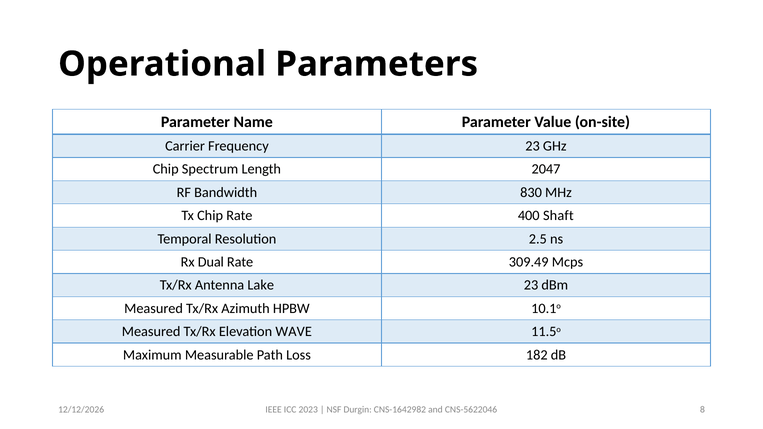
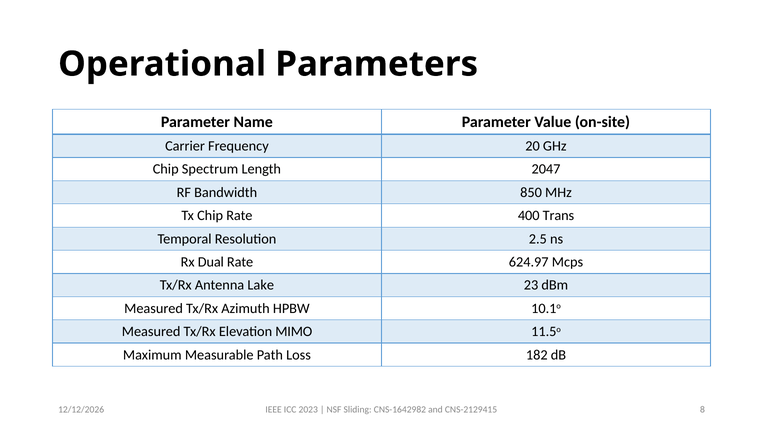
Frequency 23: 23 -> 20 (533, 146)
830: 830 -> 850 (531, 193)
Shaft: Shaft -> Trans (558, 216)
309.49: 309.49 -> 624.97 (529, 262)
WAVE: WAVE -> MIMO (294, 332)
Durgin: Durgin -> Sliding (358, 410)
CNS-5622046: CNS-5622046 -> CNS-2129415 (471, 410)
